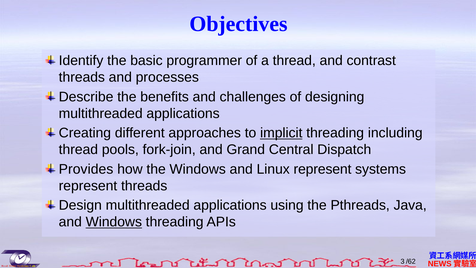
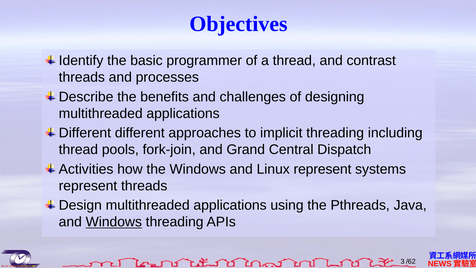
Creating: Creating -> Different (85, 133)
implicit underline: present -> none (281, 133)
Provides: Provides -> Activities (86, 169)
